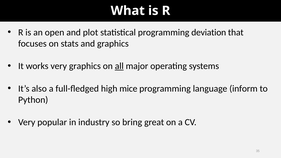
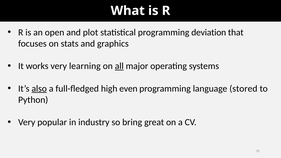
very graphics: graphics -> learning (85, 66)
also underline: none -> present (39, 89)
mice: mice -> even (128, 89)
inform: inform -> stored (243, 89)
